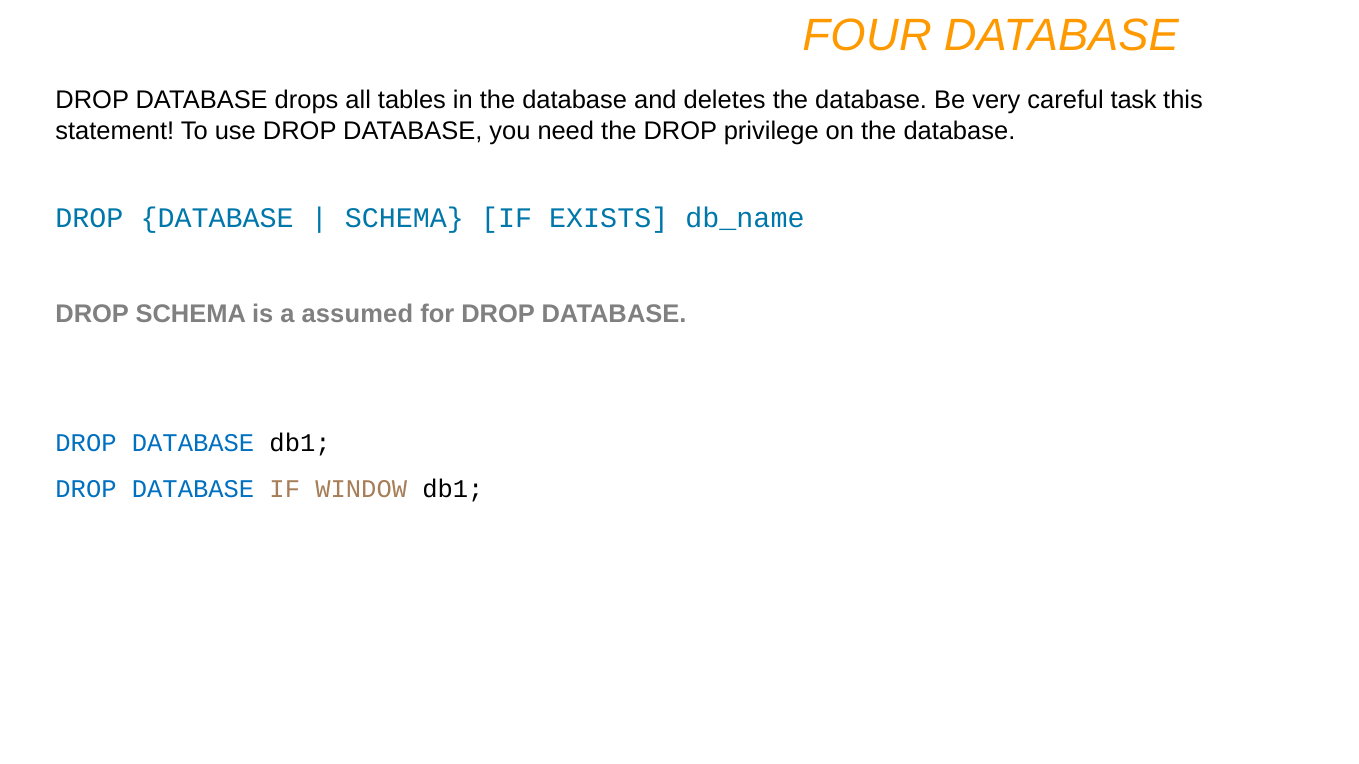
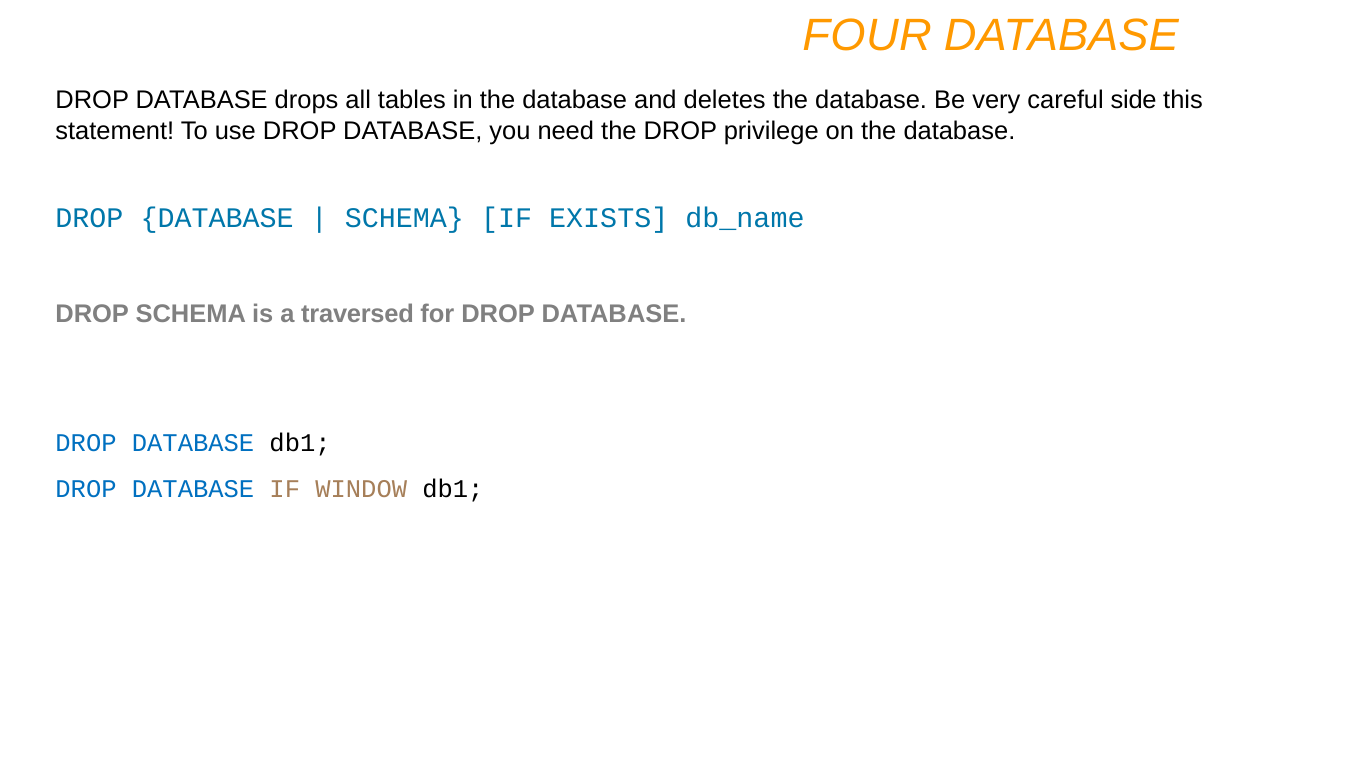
task: task -> side (1134, 100)
assumed: assumed -> traversed (358, 314)
